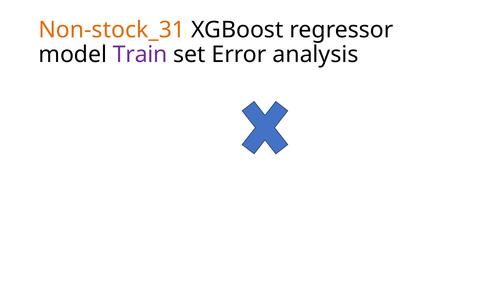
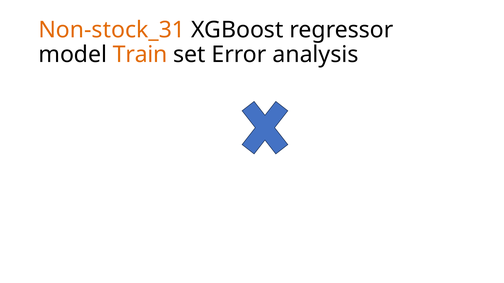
Train colour: purple -> orange (140, 55)
